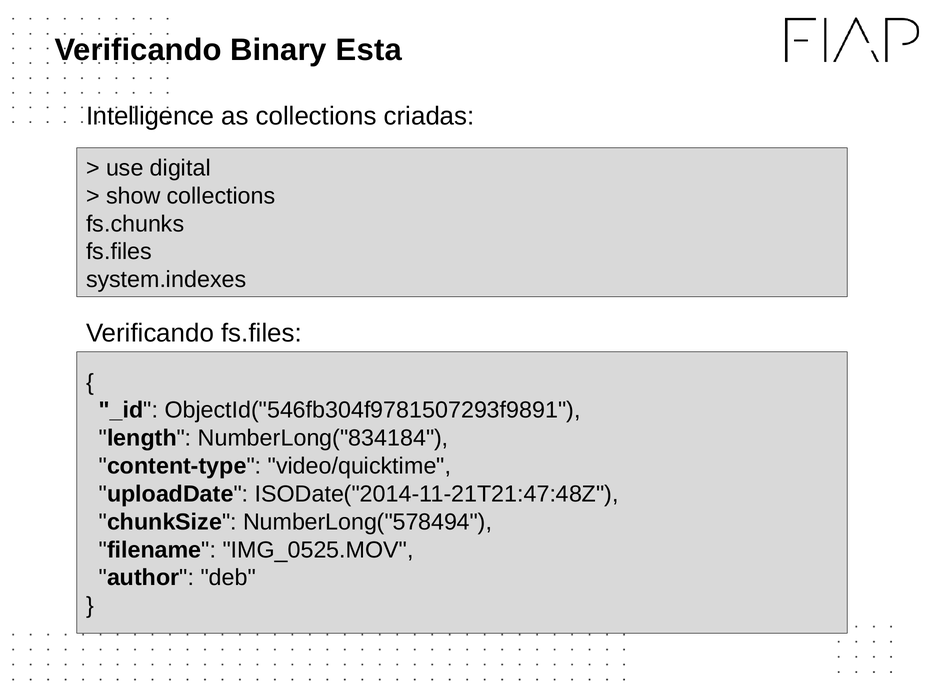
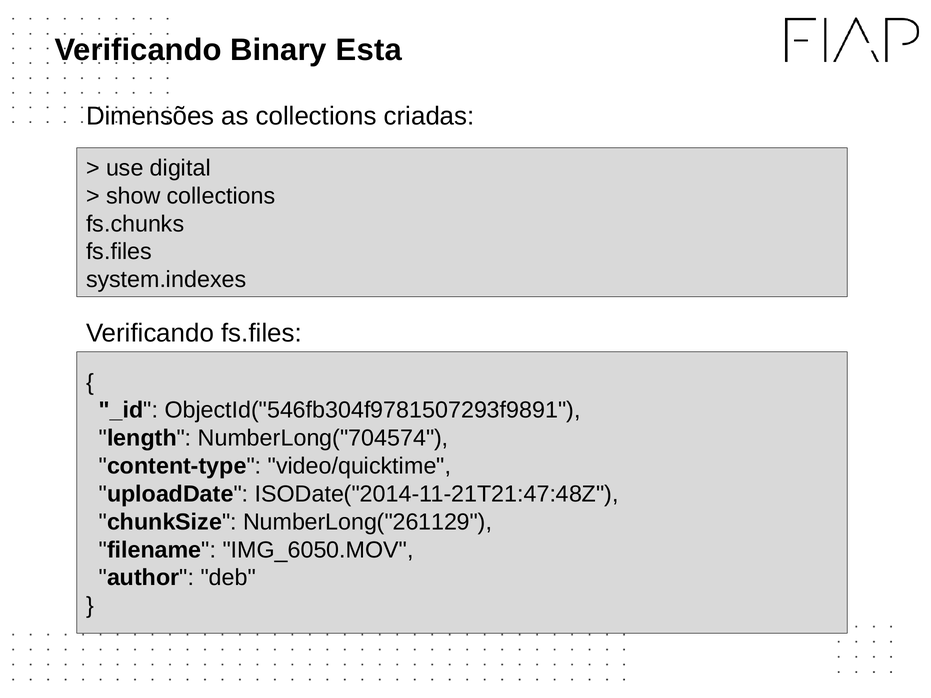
Intelligence: Intelligence -> Dimensões (150, 116)
NumberLong("834184: NumberLong("834184 -> NumberLong("704574 (323, 438)
NumberLong("578494: NumberLong("578494 -> NumberLong("261129 (368, 522)
IMG_0525.MOV: IMG_0525.MOV -> IMG_6050.MOV (318, 550)
